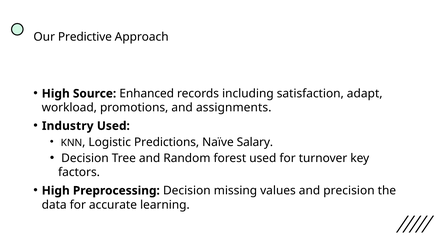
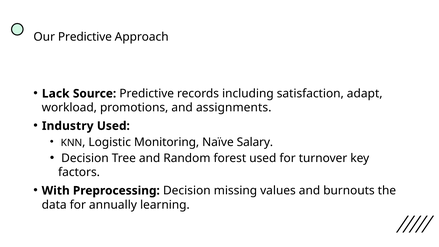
High: High -> Lack (56, 94)
Source Enhanced: Enhanced -> Predictive (147, 94)
Predictions: Predictions -> Monitoring (167, 142)
High: High -> With (56, 191)
precision: precision -> burnouts (349, 191)
accurate: accurate -> annually (113, 205)
